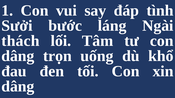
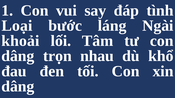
Sưởi: Sưởi -> Loại (17, 26)
thách: thách -> khoải (20, 41)
uống: uống -> nhau (97, 56)
